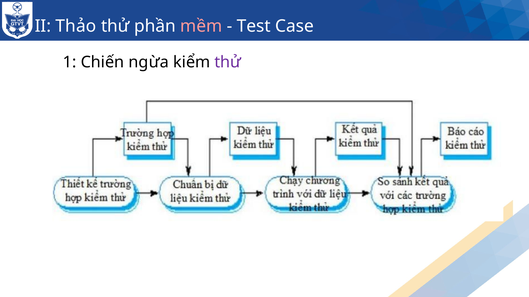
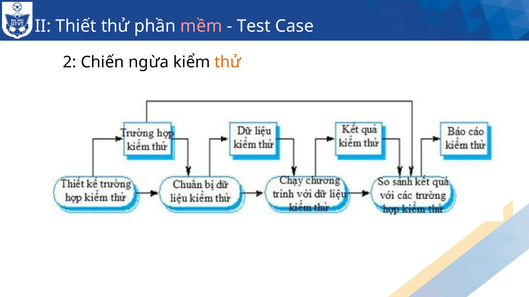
Thảo: Thảo -> Thiết (76, 26)
1: 1 -> 2 (70, 62)
thử colour: purple -> orange (228, 62)
